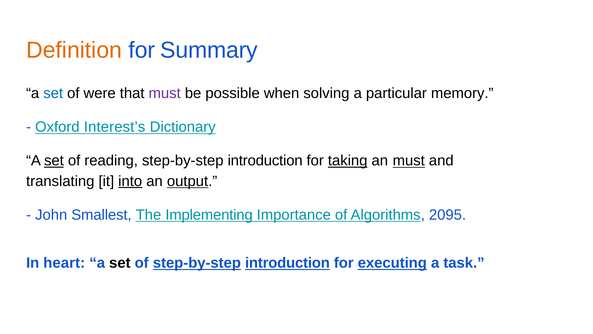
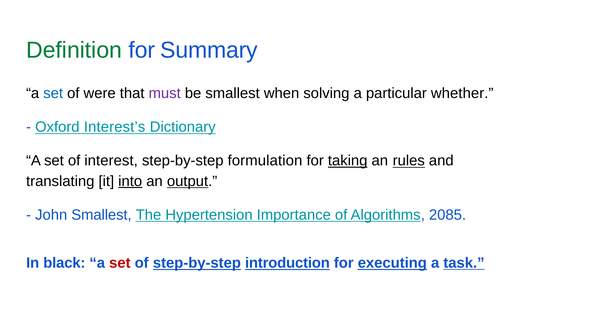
Definition colour: orange -> green (74, 50)
be possible: possible -> smallest (233, 93)
memory: memory -> whether (462, 93)
set underline: present -> none (54, 160)
reading: reading -> interest (111, 160)
introduction: introduction -> formulation (265, 160)
an must: must -> rules (409, 160)
Implementing: Implementing -> Hypertension (209, 215)
2095: 2095 -> 2085 (448, 215)
heart: heart -> black (64, 263)
set colour: black -> red (120, 263)
task underline: none -> present (464, 263)
